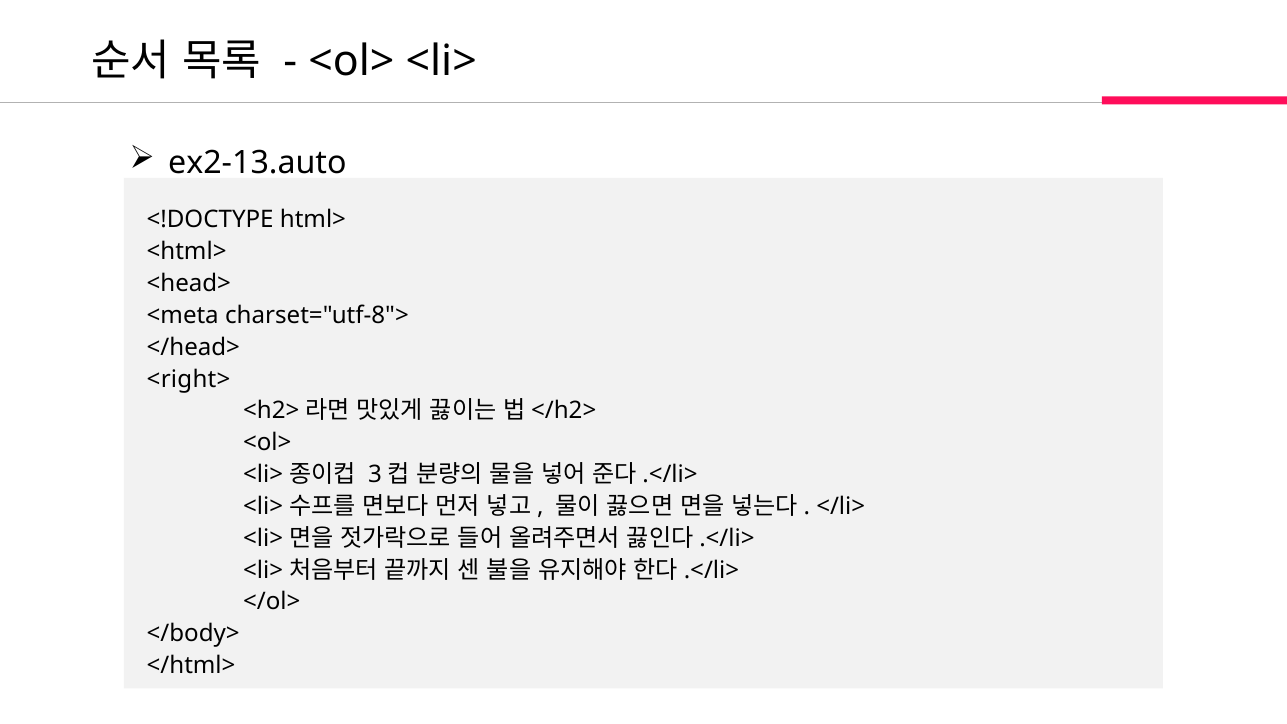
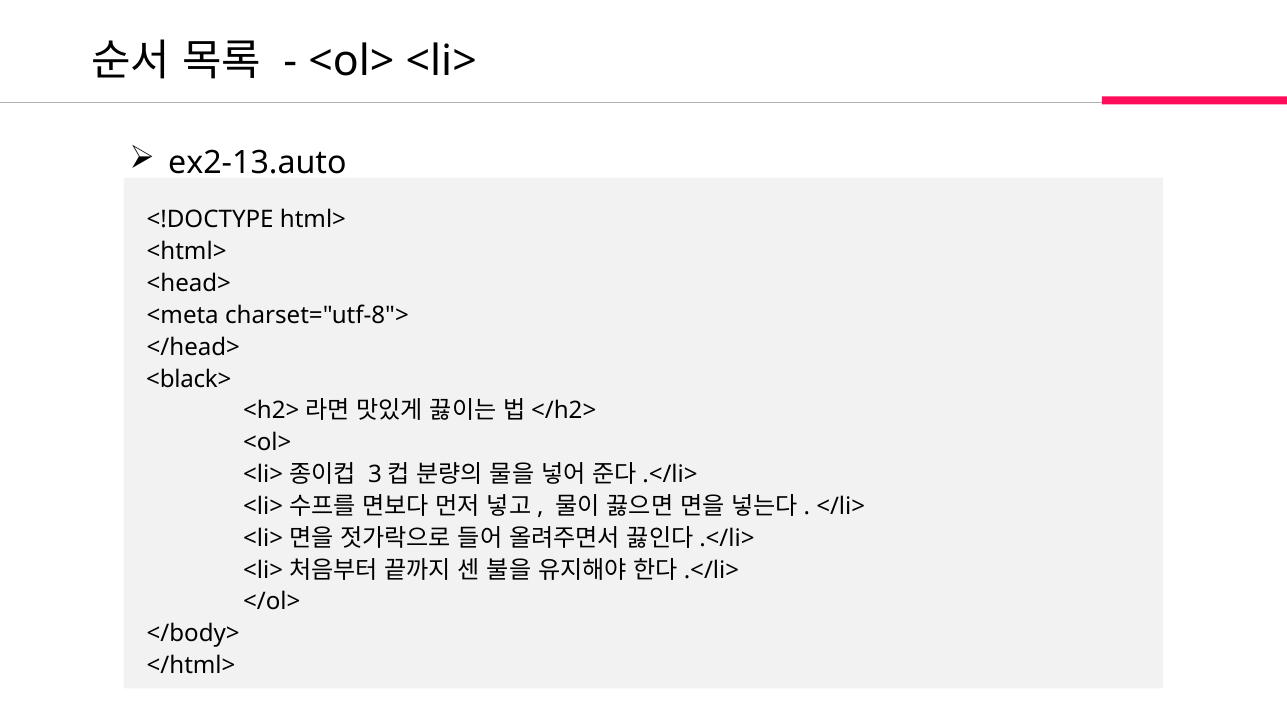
<right>: <right> -> <black> (189, 379)
